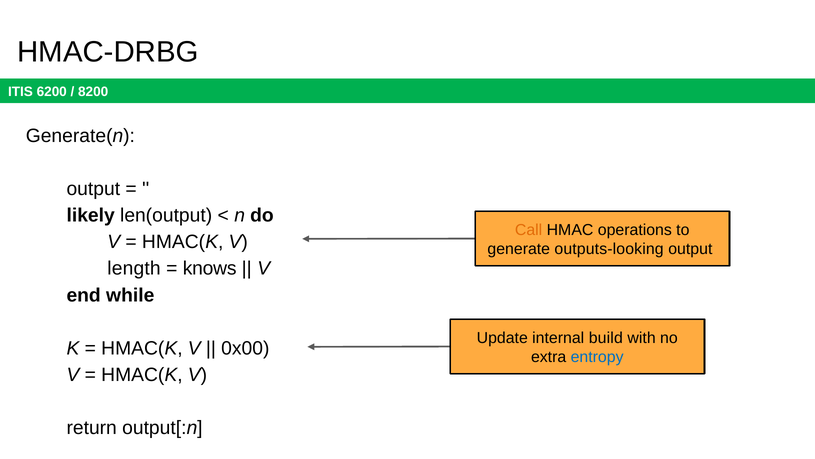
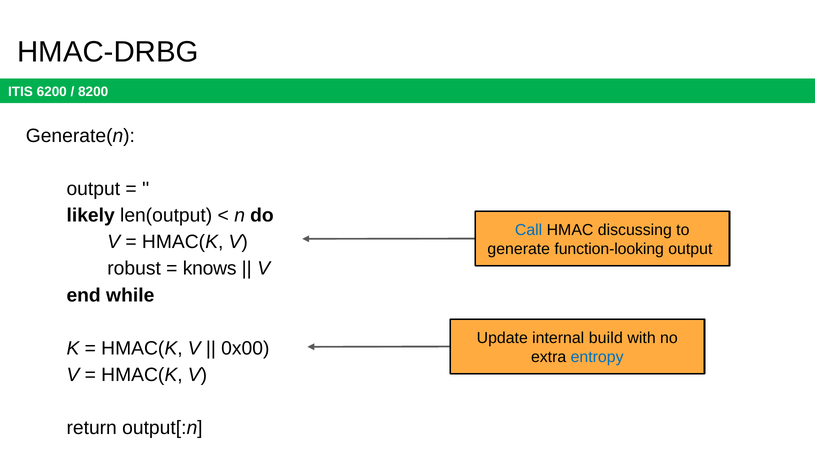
Call colour: orange -> blue (529, 230)
operations: operations -> discussing (635, 230)
outputs-looking: outputs-looking -> function-looking (609, 249)
length: length -> robust (134, 268)
